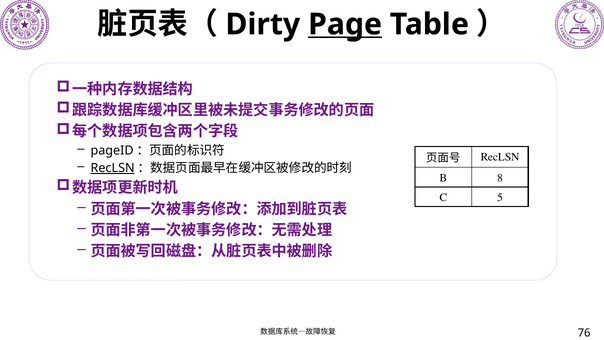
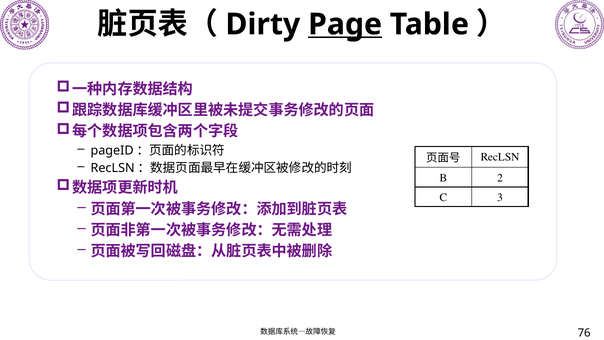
RecLSN underline: present -> none (113, 168)
8: 8 -> 2 (500, 178)
5: 5 -> 3 (500, 197)
